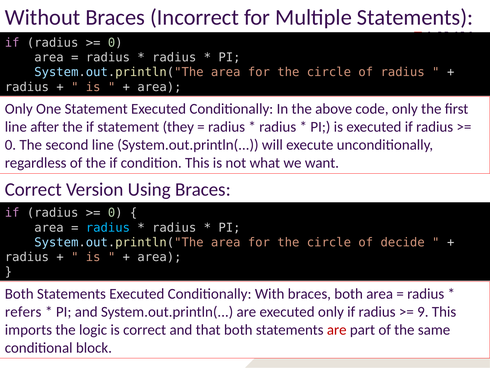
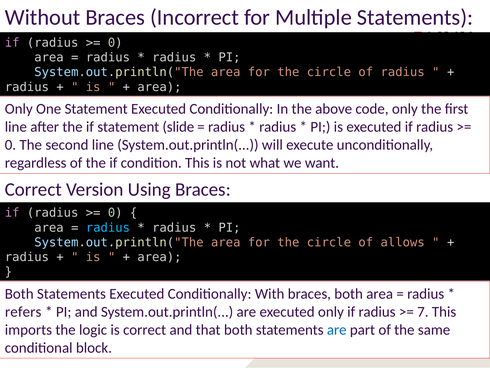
they: they -> slide (178, 127)
decide: decide -> allows (403, 242)
9: 9 -> 7 (423, 312)
are colour: red -> blue (337, 330)
